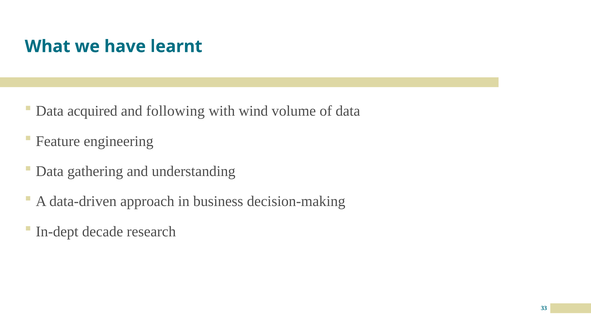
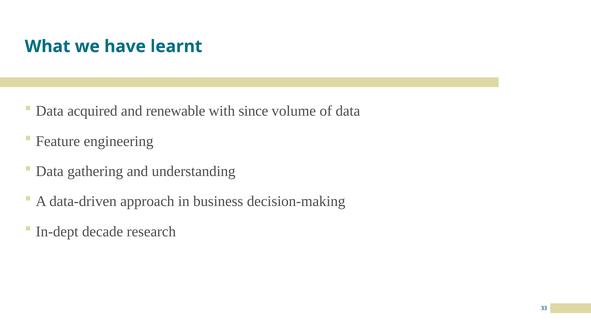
following: following -> renewable (176, 111)
wind: wind -> since (253, 111)
